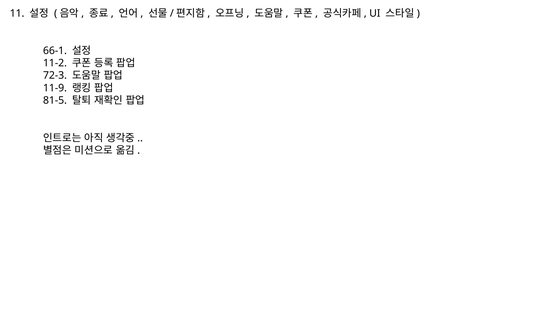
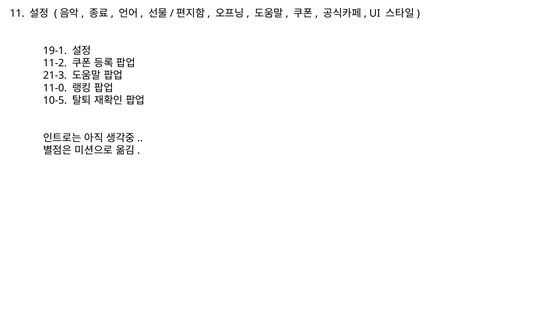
66-1: 66-1 -> 19-1 (55, 51)
72-3: 72-3 -> 21-3 (55, 75)
11-9: 11-9 -> 11-0 (55, 88)
81-5: 81-5 -> 10-5 (55, 100)
